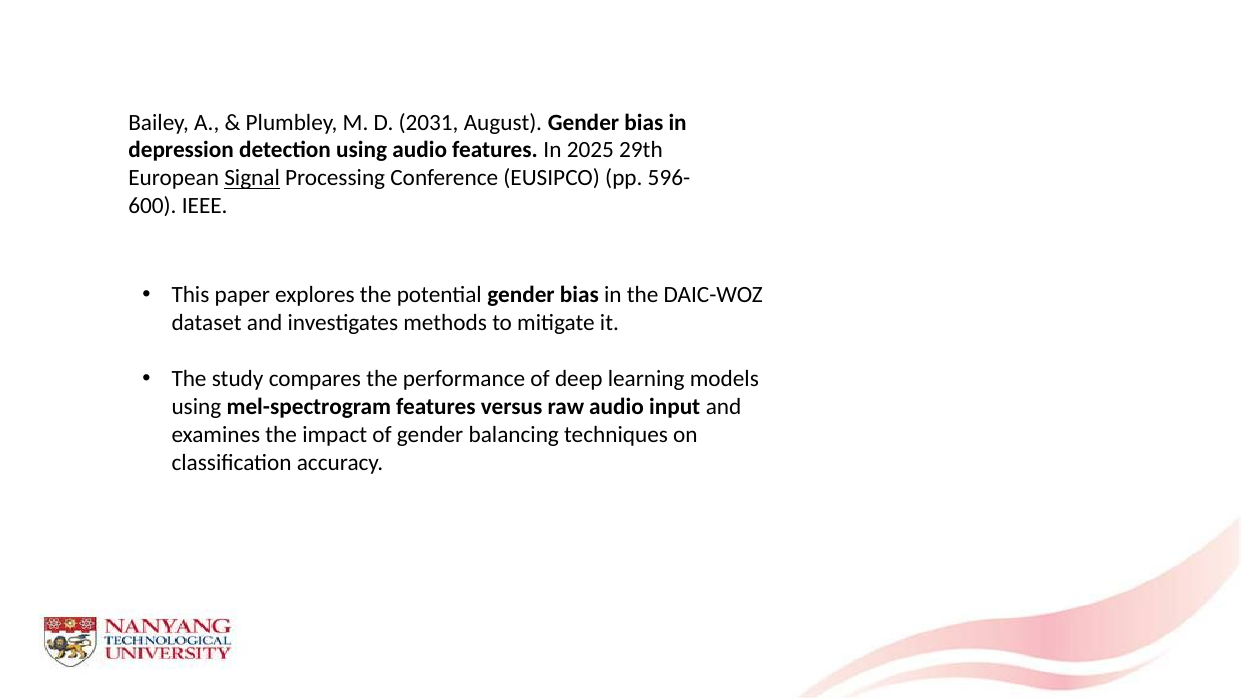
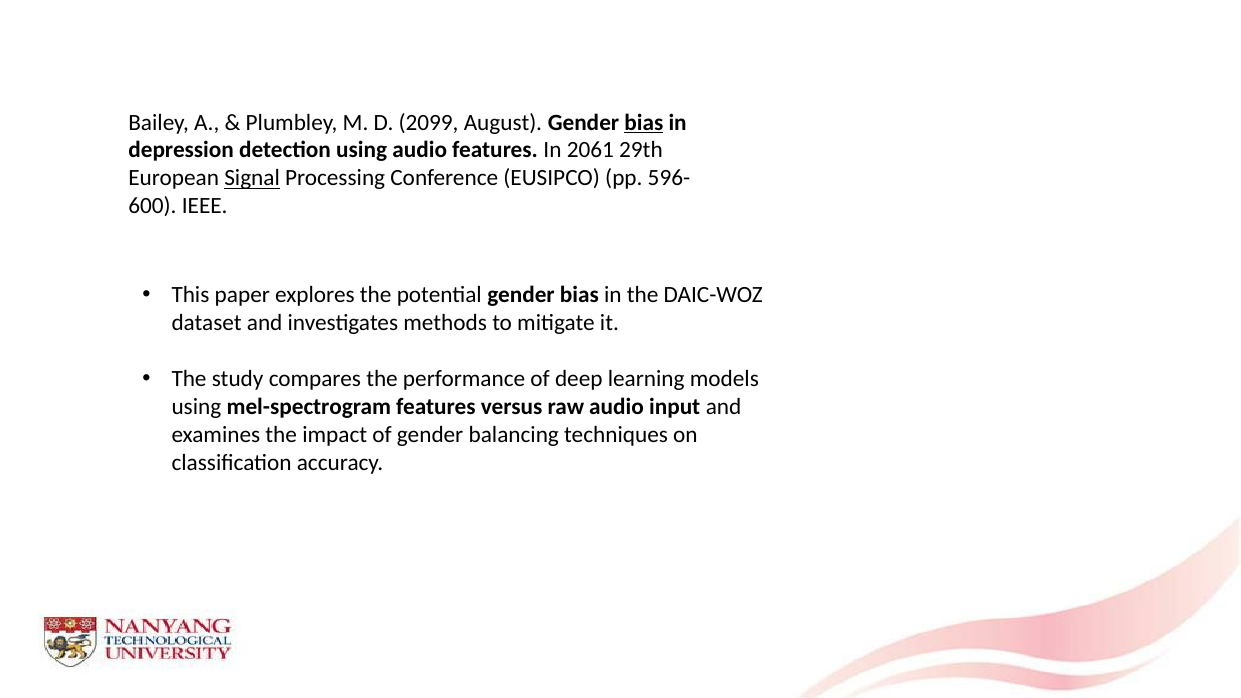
2031: 2031 -> 2099 (429, 122)
bias underline: none -> present (644, 122)
2025: 2025 -> 2061 (590, 150)
